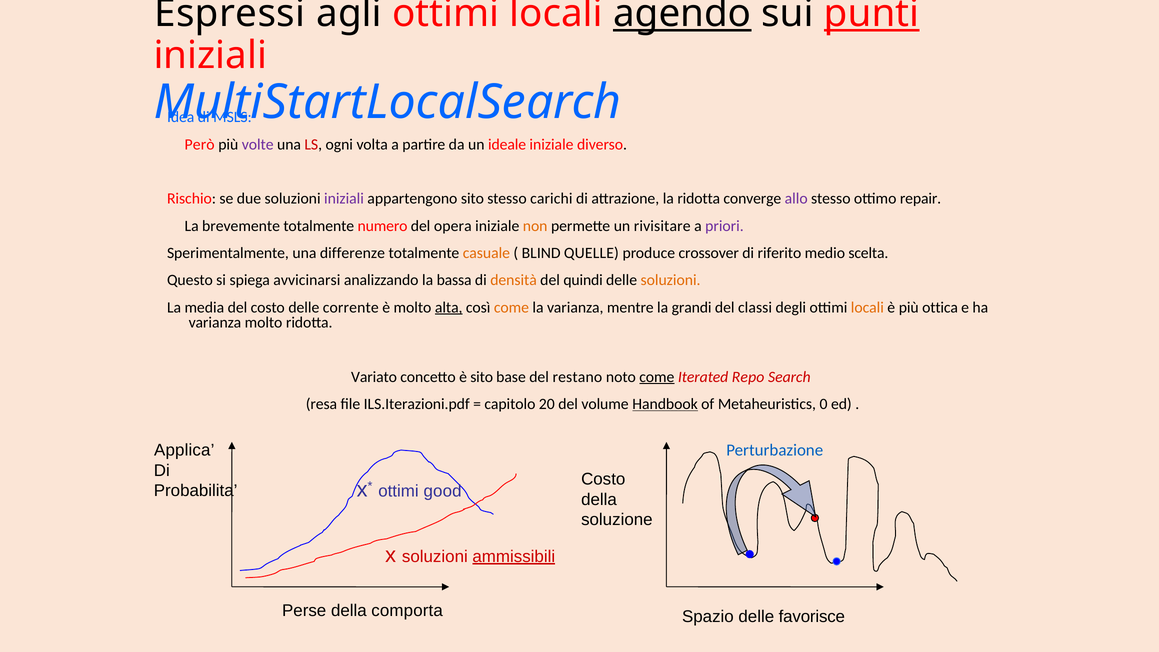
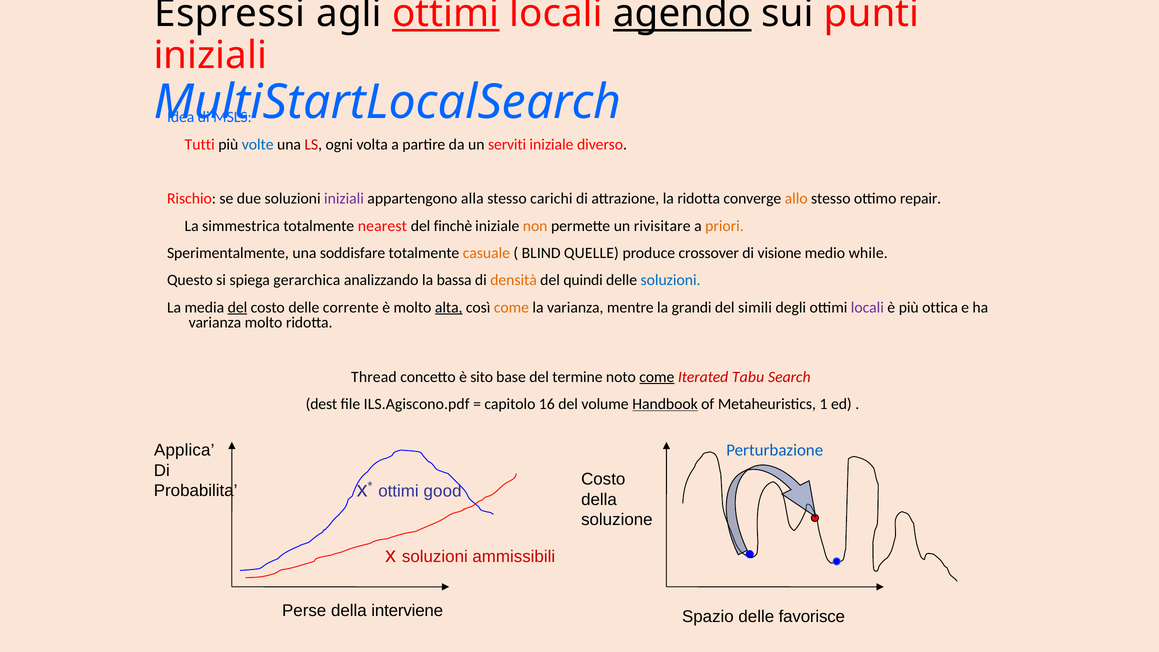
ottimi underline: none -> present (446, 14)
punti underline: present -> none (872, 14)
Però: Però -> Tutti (200, 144)
volte colour: purple -> blue (258, 144)
ideale: ideale -> serviti (507, 144)
appartengono sito: sito -> alla (472, 199)
allo colour: purple -> orange (796, 199)
brevemente: brevemente -> simmestrica (241, 226)
numero: numero -> nearest (382, 226)
opera: opera -> finchè (453, 226)
priori colour: purple -> orange (724, 226)
differenze: differenze -> soddisfare (353, 253)
riferito: riferito -> visione (779, 253)
scelta: scelta -> while (868, 253)
avvicinarsi: avvicinarsi -> gerarchica (307, 280)
soluzioni colour: orange -> blue (671, 280)
del underline: none -> present (237, 307)
classi: classi -> simili (755, 307)
locali colour: orange -> purple (867, 307)
Variato: Variato -> Thread (374, 377)
restano: restano -> termine (577, 377)
Repo: Repo -> Tabu (748, 377)
resa: resa -> dest (321, 404)
ILS.Iterazioni.pdf: ILS.Iterazioni.pdf -> ILS.Agiscono.pdf (417, 404)
20: 20 -> 16 (547, 404)
0: 0 -> 1 (824, 404)
ammissibili underline: present -> none (514, 556)
comporta: comporta -> interviene (407, 611)
